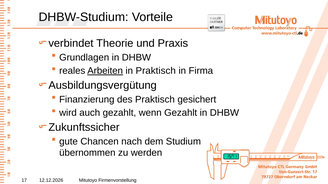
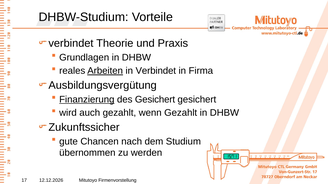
in Praktisch: Praktisch -> Verbindet (156, 71)
Finanzierung underline: none -> present (87, 100)
des Praktisch: Praktisch -> Gesichert (155, 100)
